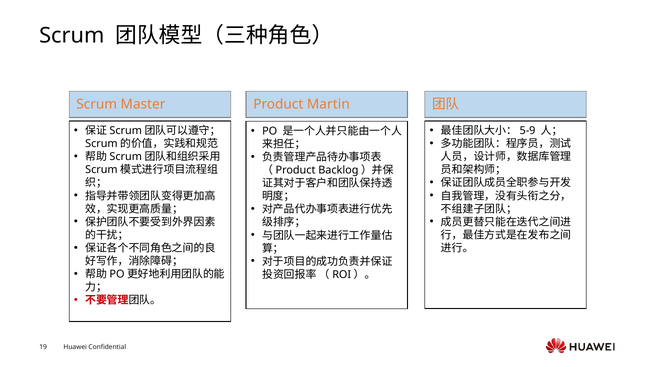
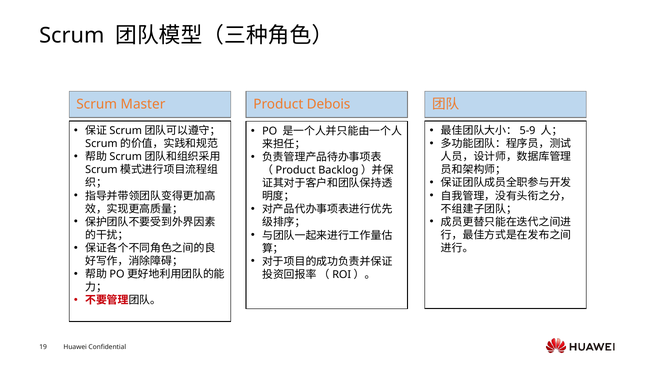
Martin: Martin -> Debois (329, 104)
